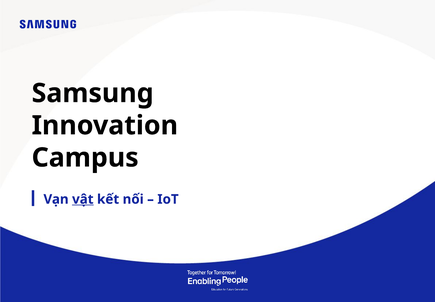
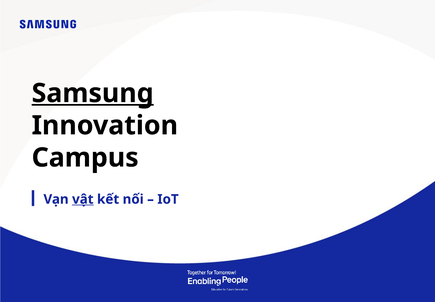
Samsung underline: none -> present (93, 93)
